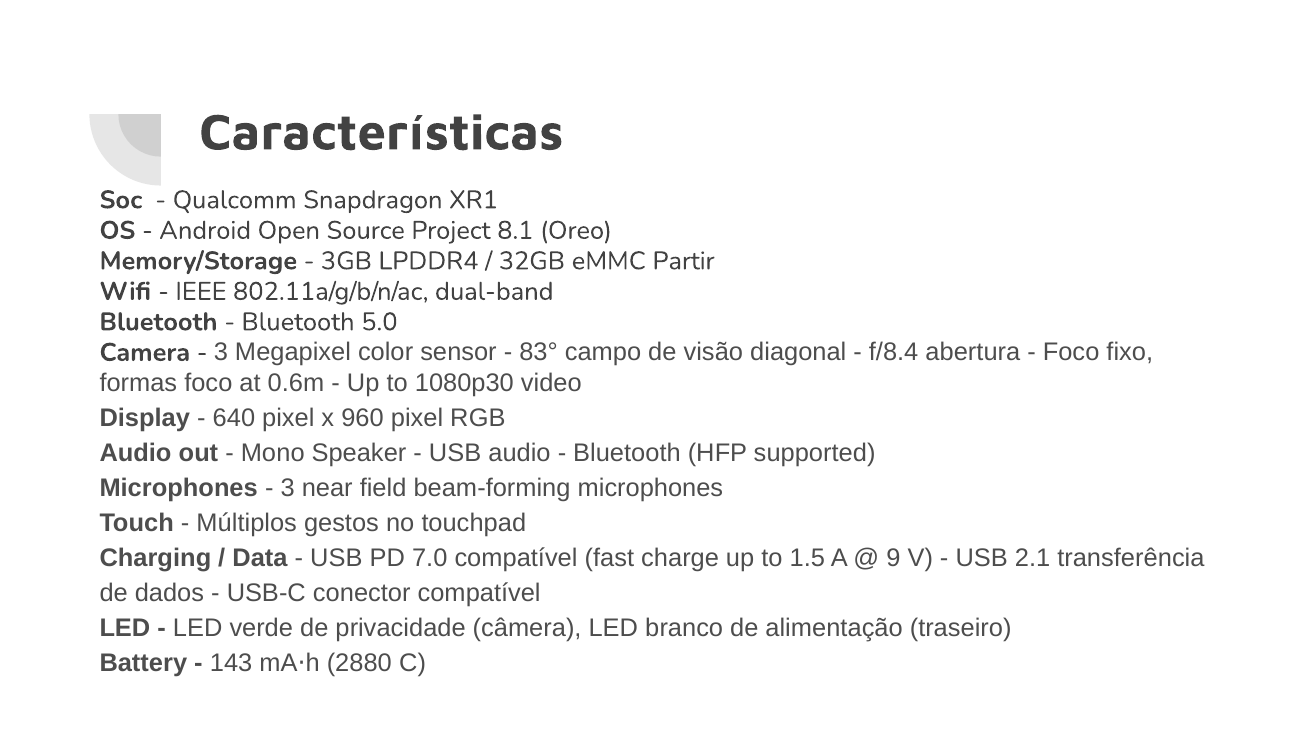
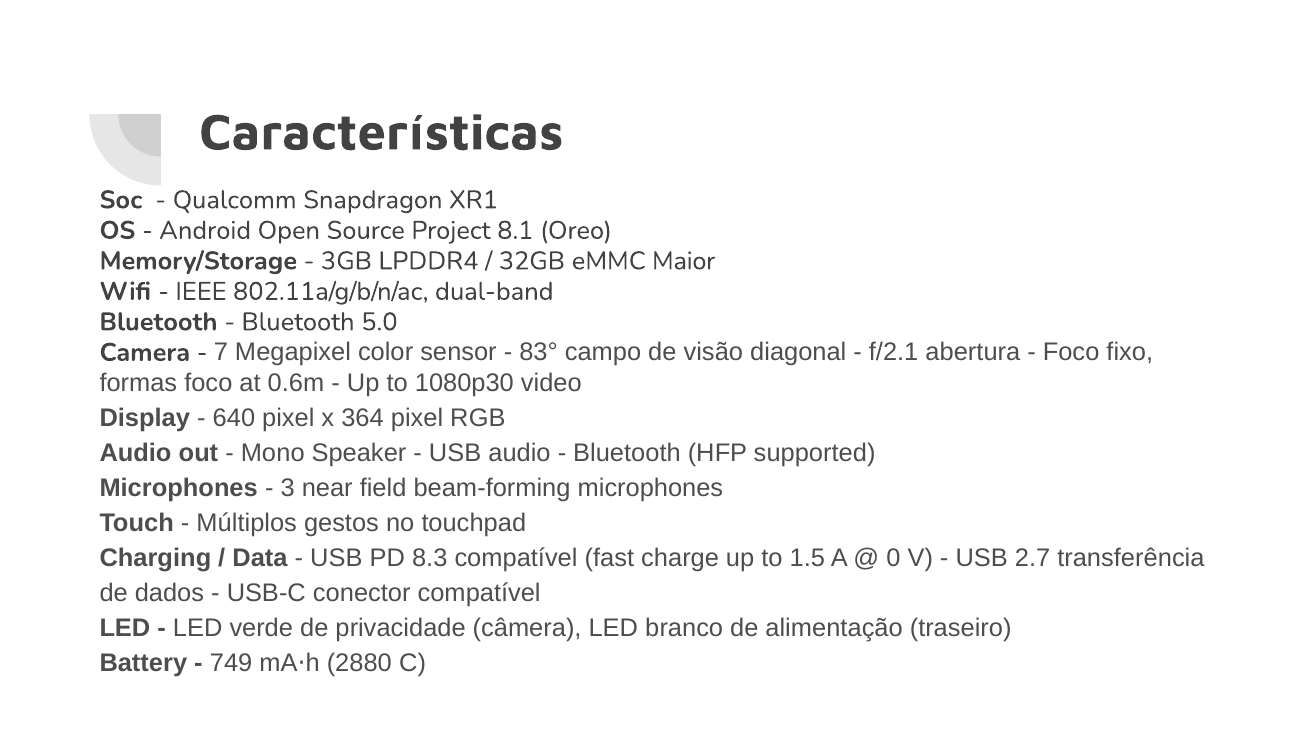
Partir: Partir -> Maior (684, 261)
3: 3 -> 7 (221, 353)
f/8.4: f/8.4 -> f/2.1 (894, 353)
960: 960 -> 364 (362, 418)
7.0: 7.0 -> 8.3 (430, 558)
9: 9 -> 0 (893, 558)
2.1: 2.1 -> 2.7 (1033, 558)
143: 143 -> 749 (231, 663)
